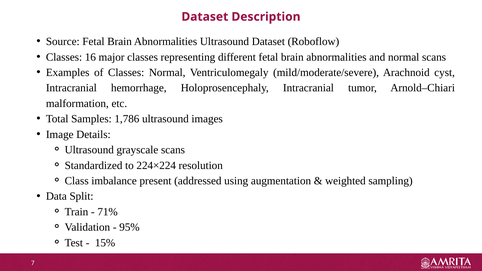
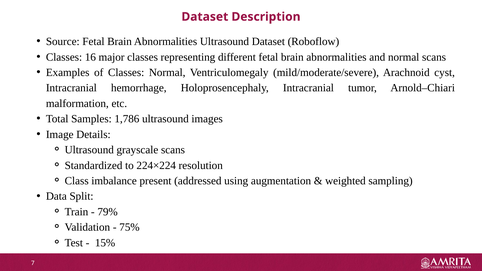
71%: 71% -> 79% (108, 212)
95%: 95% -> 75% (129, 227)
